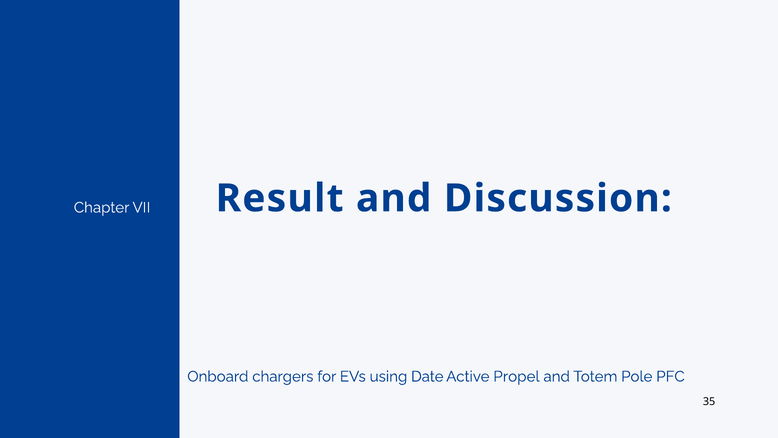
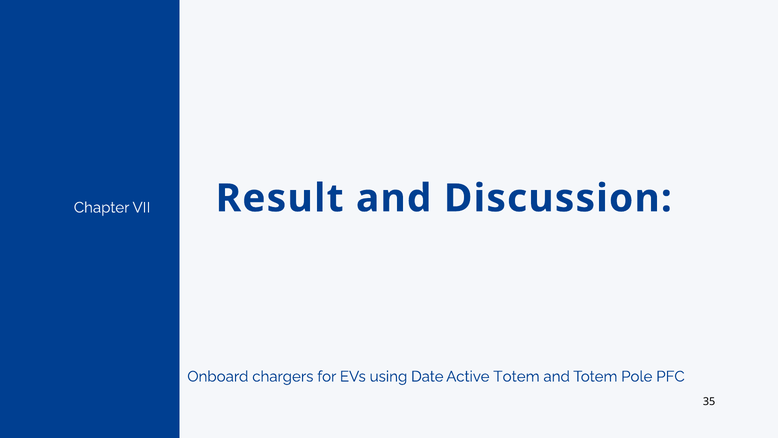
Active Propel: Propel -> Totem (516, 376)
